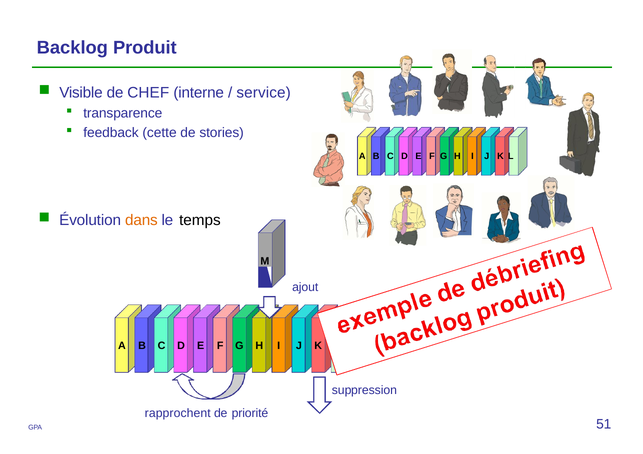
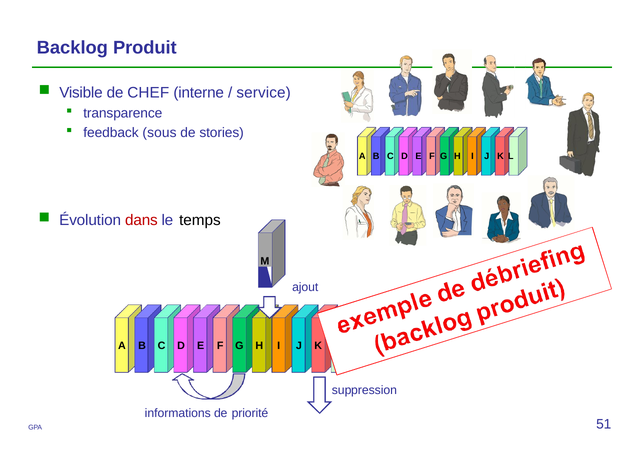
cette: cette -> sous (159, 133)
dans colour: orange -> red (141, 220)
rapprochent: rapprochent -> informations (178, 413)
